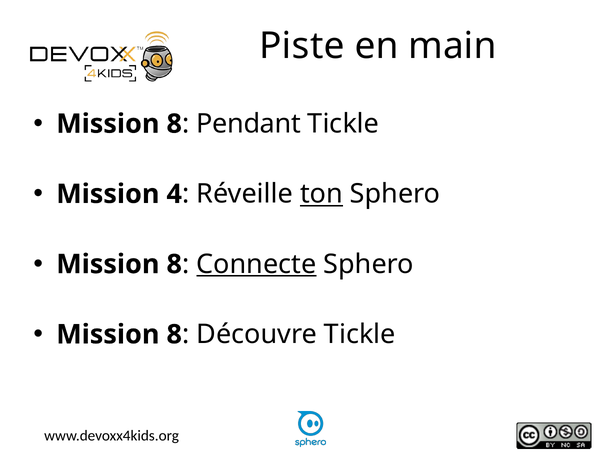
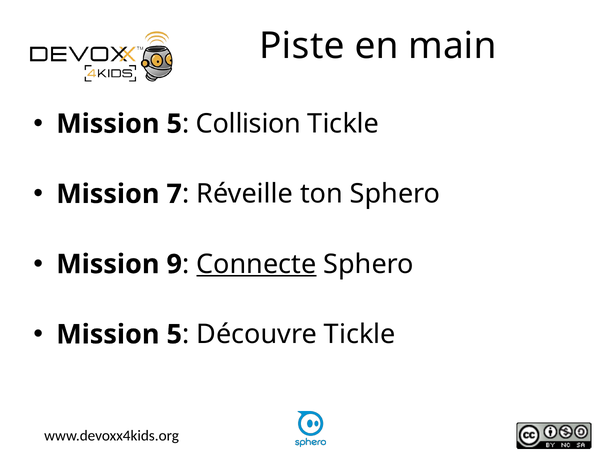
8: 8 -> 5 (174, 124)
Pendant: Pendant -> Collision (249, 124)
4: 4 -> 7 (174, 194)
ton underline: present -> none (321, 194)
8: 8 -> 9 (174, 264)
8: 8 -> 5 (174, 334)
